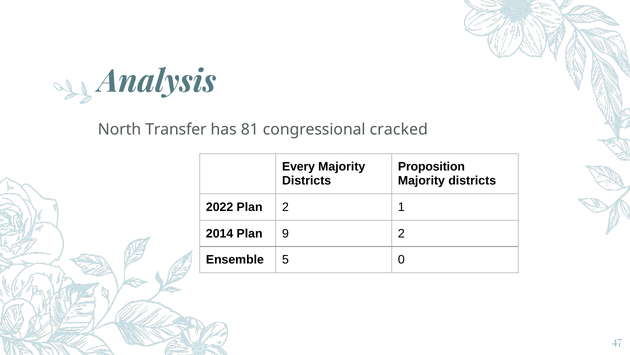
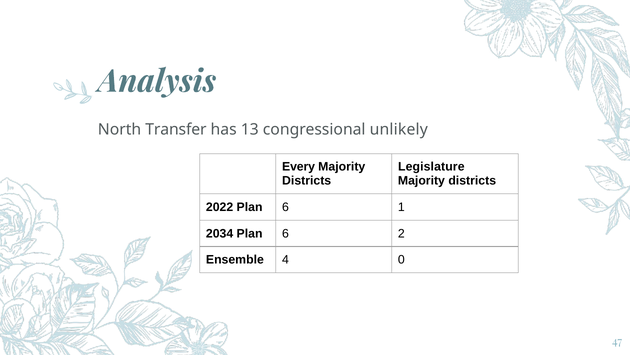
81: 81 -> 13 (250, 129)
cracked: cracked -> unlikely (399, 129)
Proposition: Proposition -> Legislature (431, 167)
2022 Plan 2: 2 -> 6 (286, 207)
2014: 2014 -> 2034 (220, 233)
9: 9 -> 6 (286, 233)
5: 5 -> 4 (286, 259)
